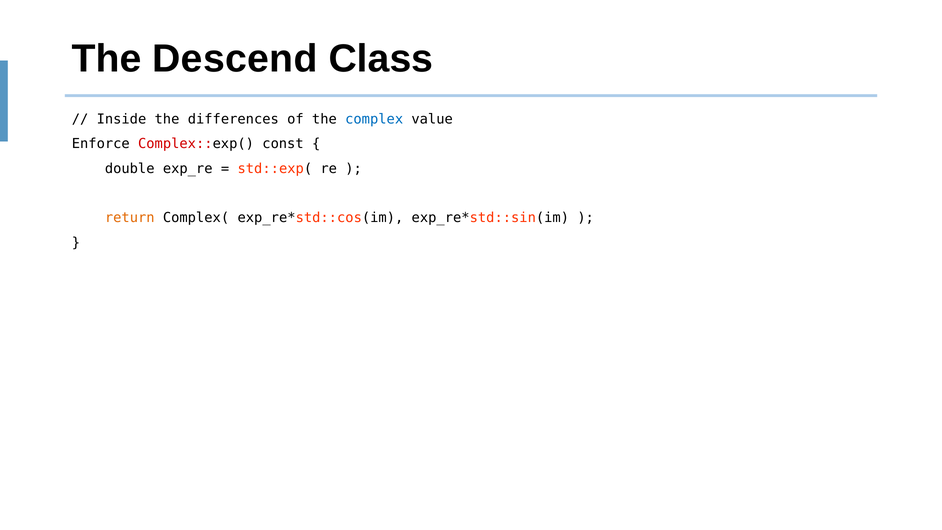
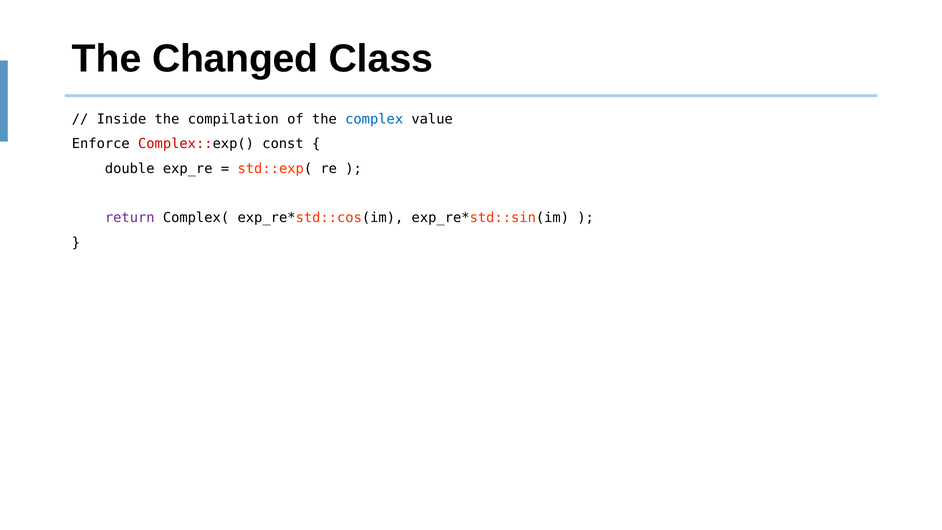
Descend: Descend -> Changed (235, 59)
differences: differences -> compilation (233, 119)
return colour: orange -> purple (130, 218)
